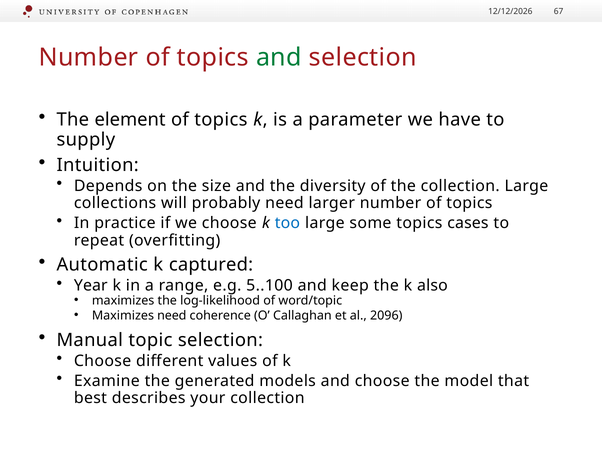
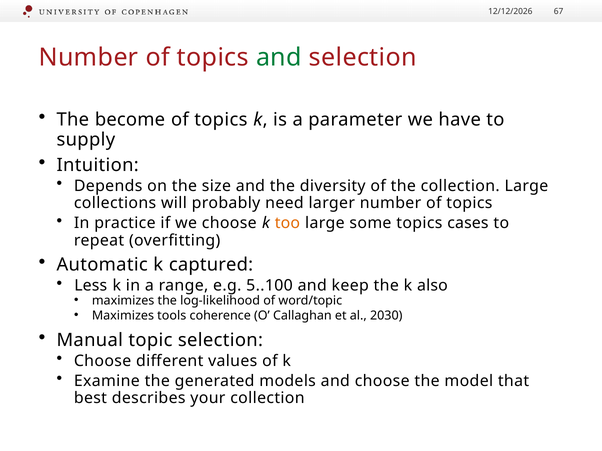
element: element -> become (130, 120)
too colour: blue -> orange (287, 223)
Year: Year -> Less (91, 286)
Maximizes need: need -> tools (172, 316)
2096: 2096 -> 2030 (386, 316)
